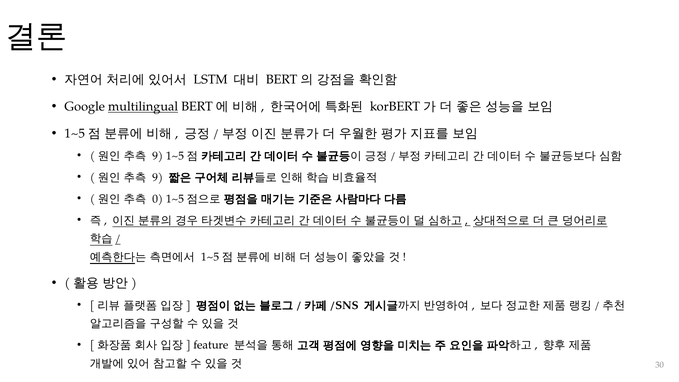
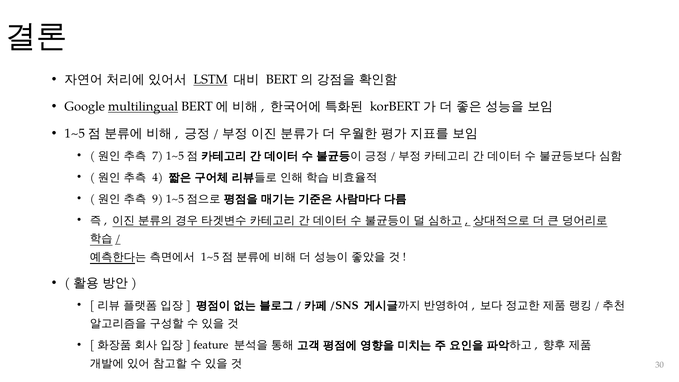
LSTM underline: none -> present (211, 80)
9: 9 -> 7 (158, 156)
9: 9 -> 4 (158, 177)
0: 0 -> 9 (158, 199)
